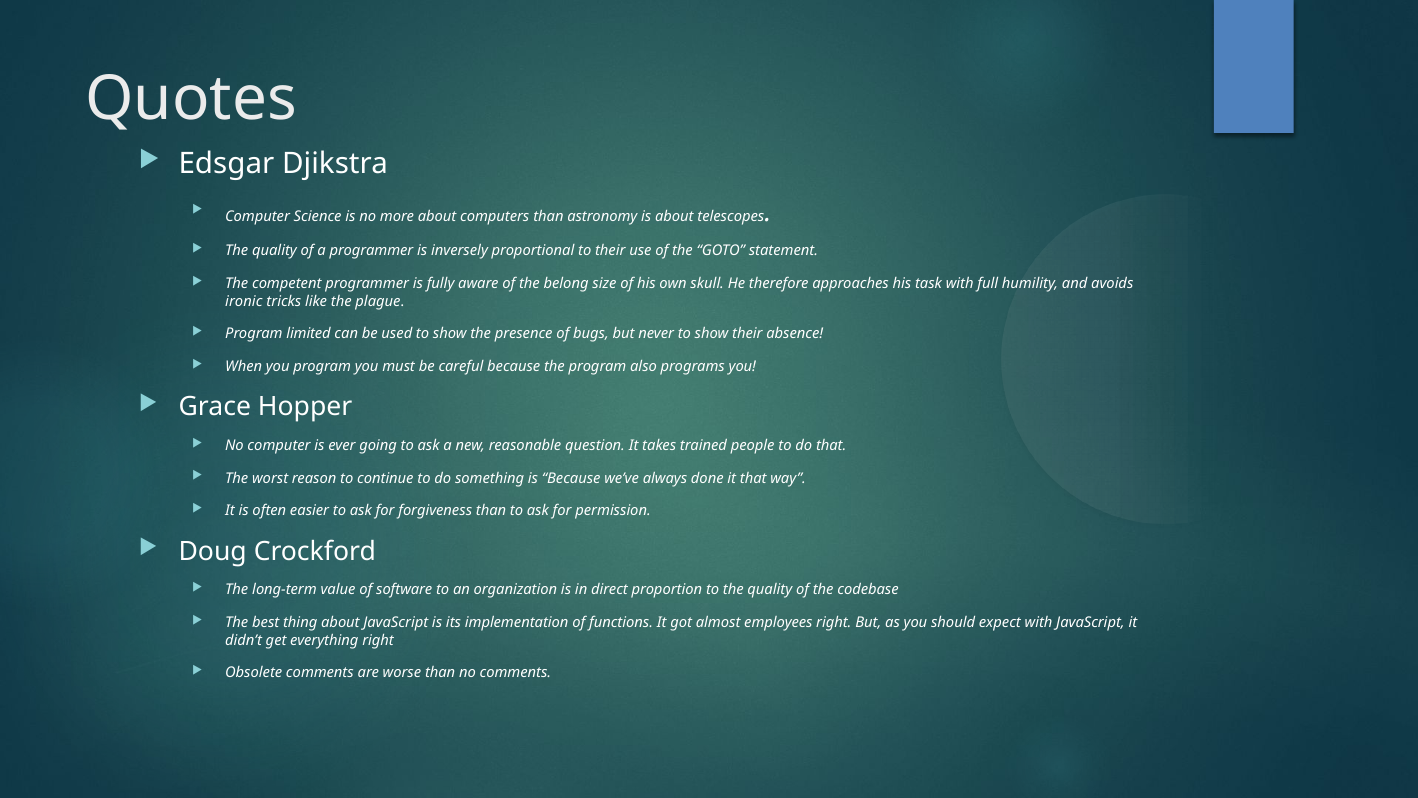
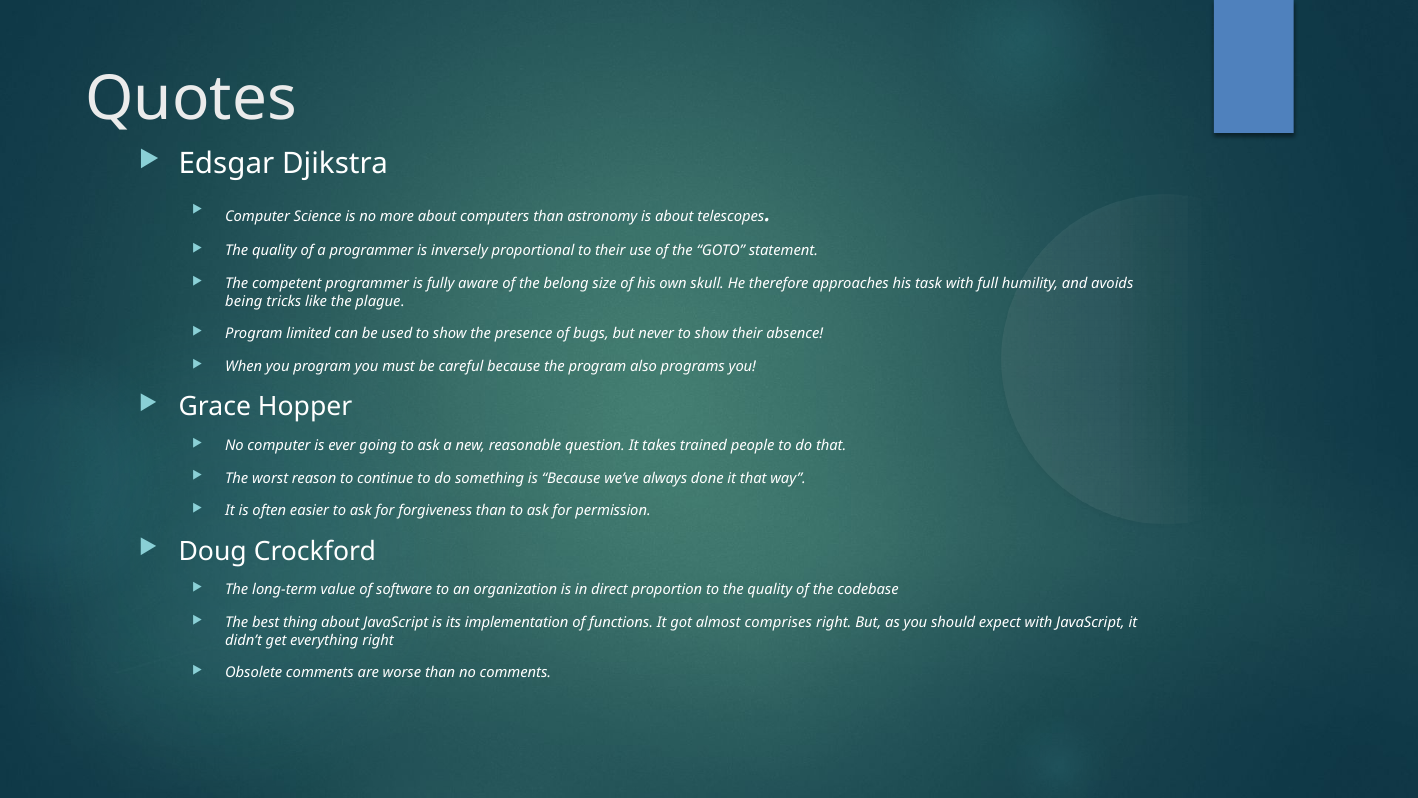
ironic: ironic -> being (244, 301)
employees: employees -> comprises (778, 622)
